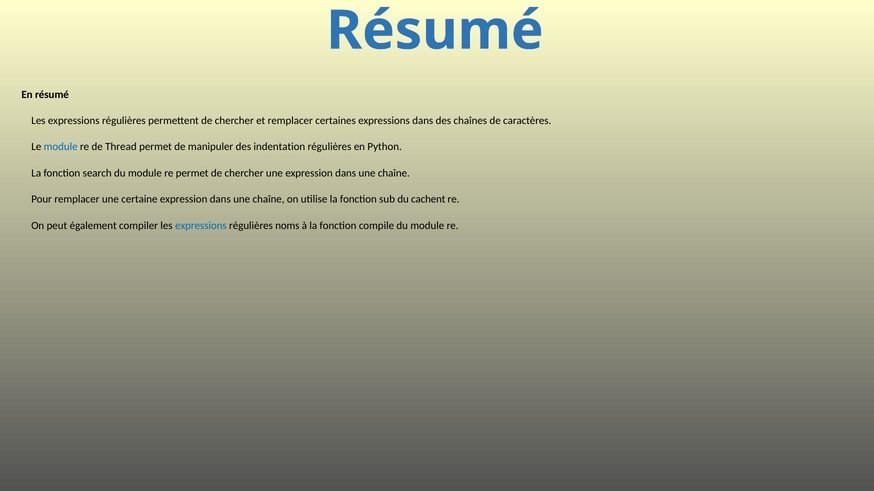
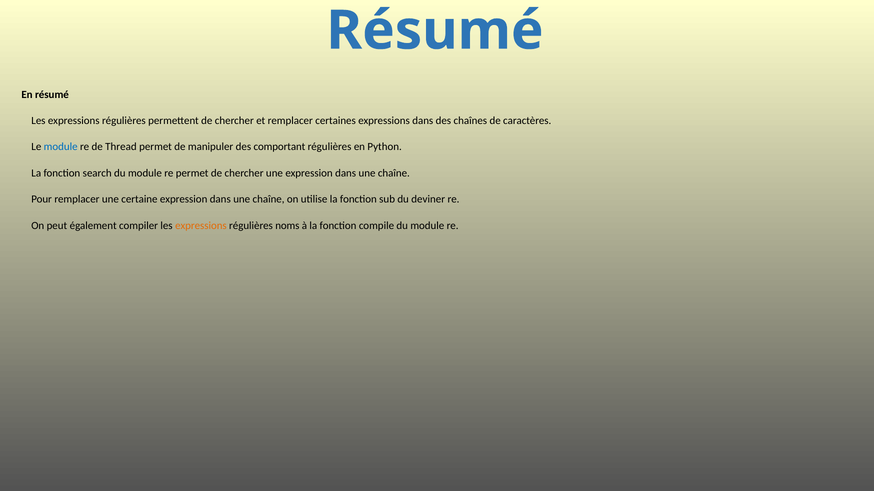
indentation: indentation -> comportant (279, 147)
cachent: cachent -> deviner (428, 200)
expressions colour: blue -> orange (201, 226)
